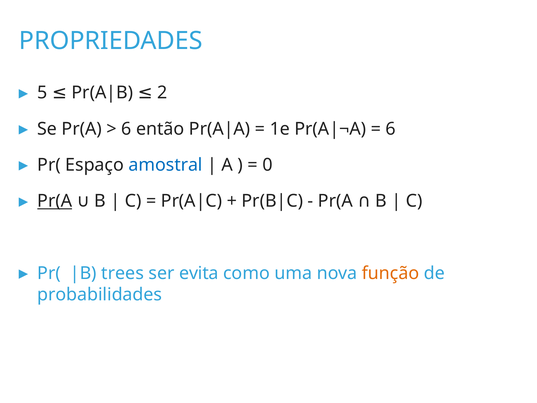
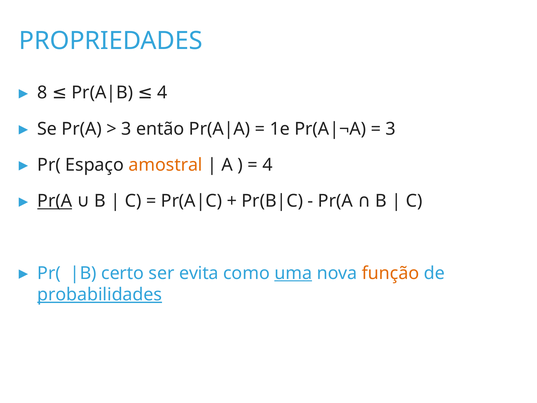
5: 5 -> 8 (42, 93)
2: 2 -> 4 (162, 93)
6: 6 -> 3 (126, 129)
6: 6 -> 3 (391, 129)
amostral colour: blue -> orange (166, 165)
0: 0 -> 4 (267, 165)
trees: trees -> certo (123, 273)
uma underline: none -> present (293, 273)
probabilidades underline: none -> present (100, 294)
